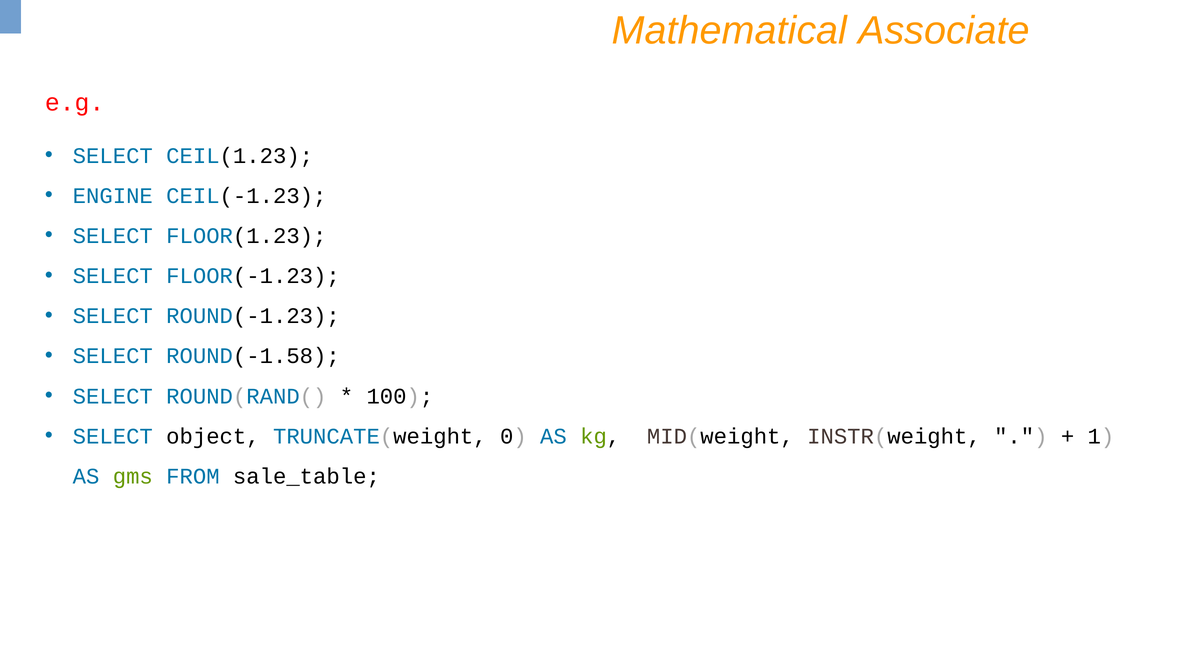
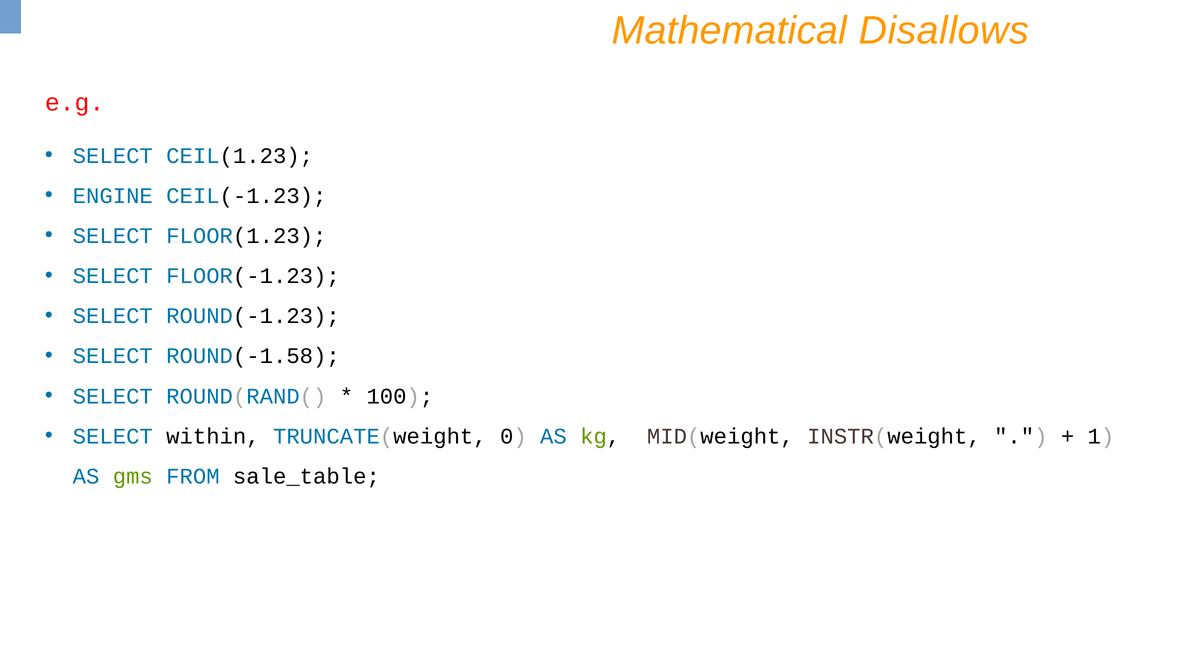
Associate: Associate -> Disallows (944, 31)
object: object -> within (213, 436)
